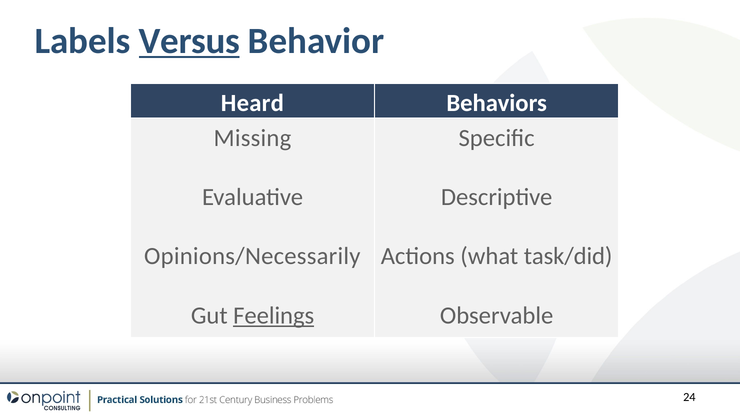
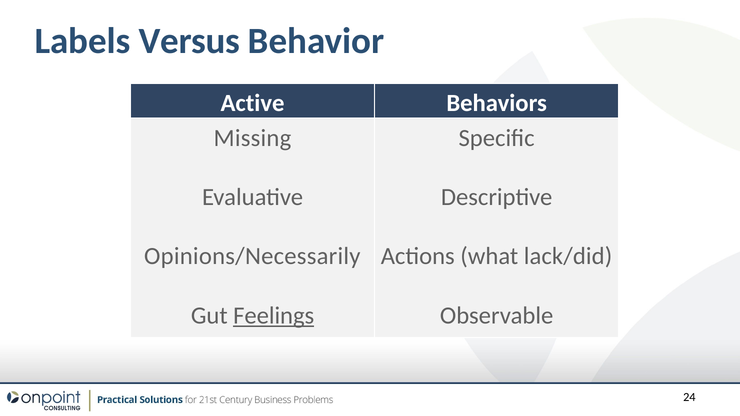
Versus underline: present -> none (189, 41)
Heard: Heard -> Active (253, 103)
task/did: task/did -> lack/did (568, 256)
